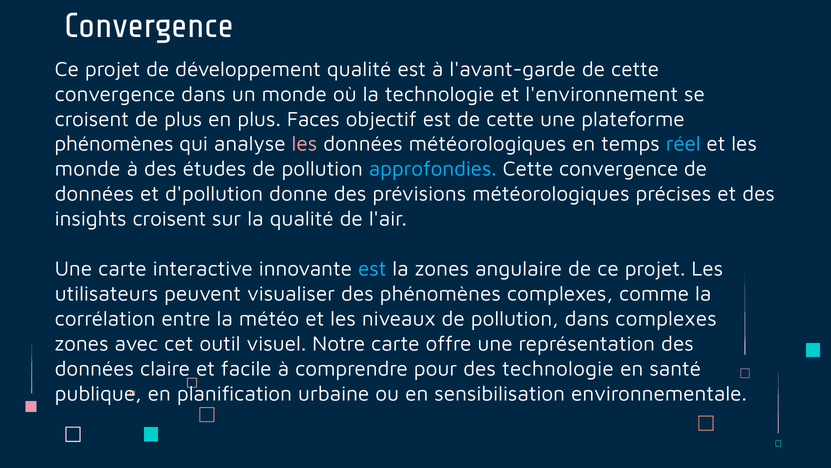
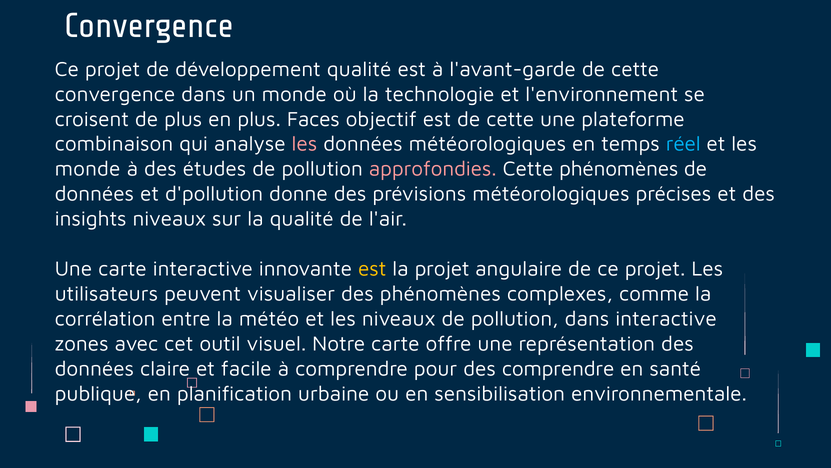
phénomènes: phénomènes -> combinaison (114, 144)
approfondies colour: light blue -> pink (433, 169)
convergence: convergence -> phénomènes (619, 169)
insights croisent: croisent -> niveaux (169, 219)
est colour: light blue -> yellow (372, 269)
la zones: zones -> projet (442, 269)
dans complexes: complexes -> interactive (666, 318)
des technologie: technologie -> comprendre (558, 368)
